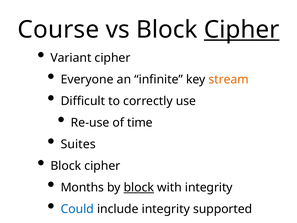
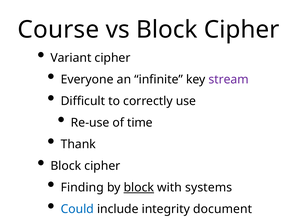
Cipher underline: present -> none (242, 30)
stream colour: orange -> purple (229, 79)
Suites: Suites -> Thank (78, 144)
Months: Months -> Finding (82, 187)
with integrity: integrity -> systems (209, 187)
supported: supported -> document (223, 209)
